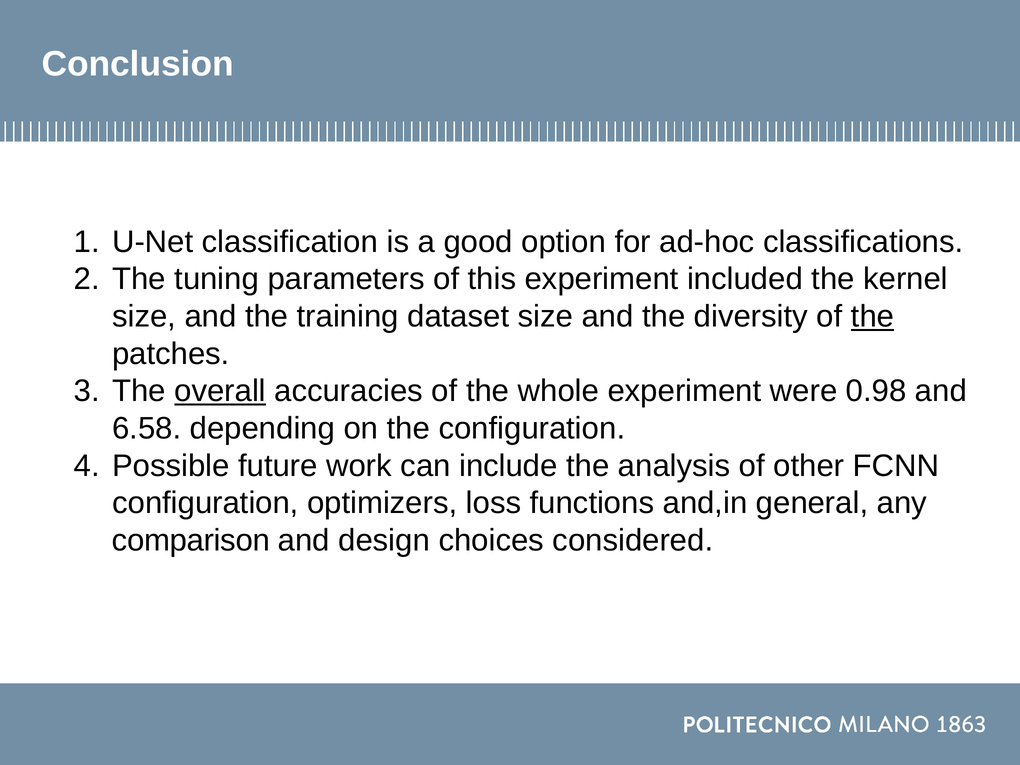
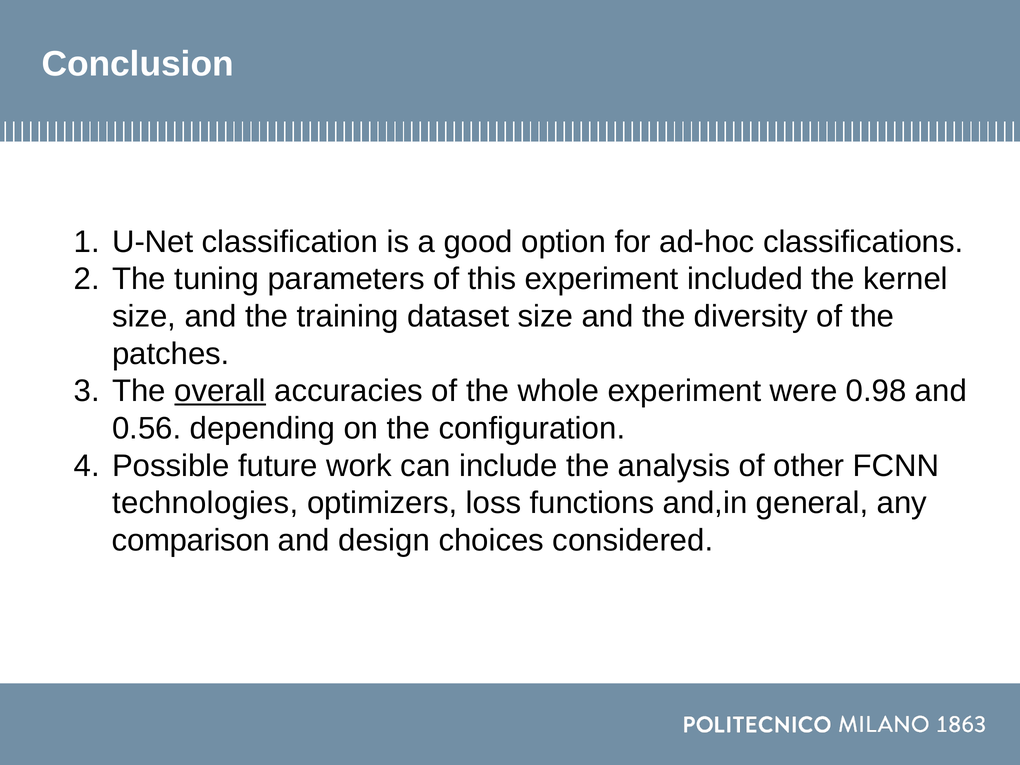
the underline: present -> none (873, 316)
6.58: 6.58 -> 0.56 (147, 429)
configuration: configuration -> technologies (205, 503)
